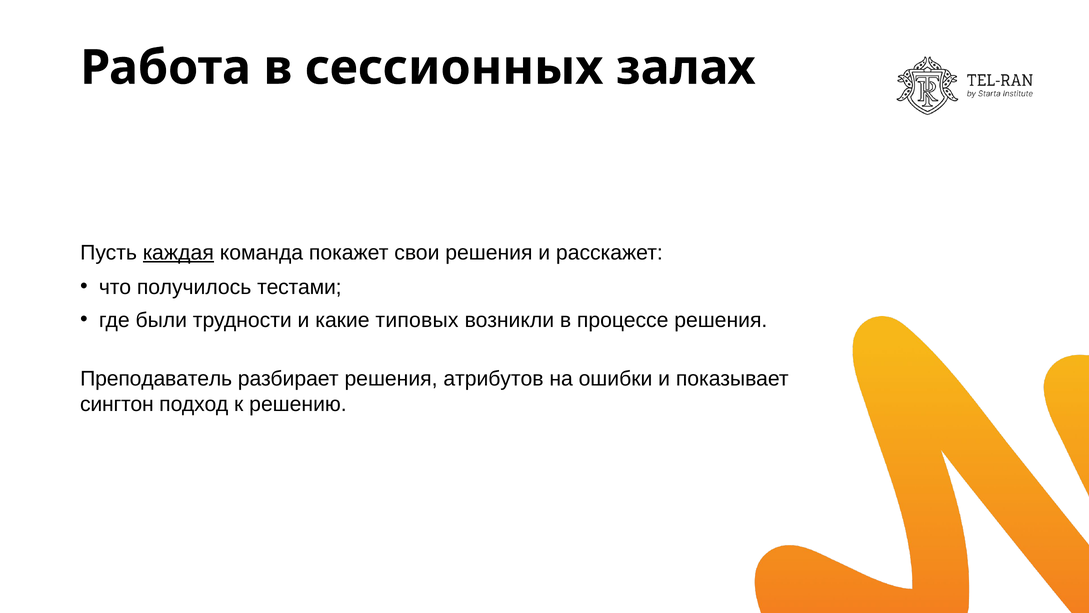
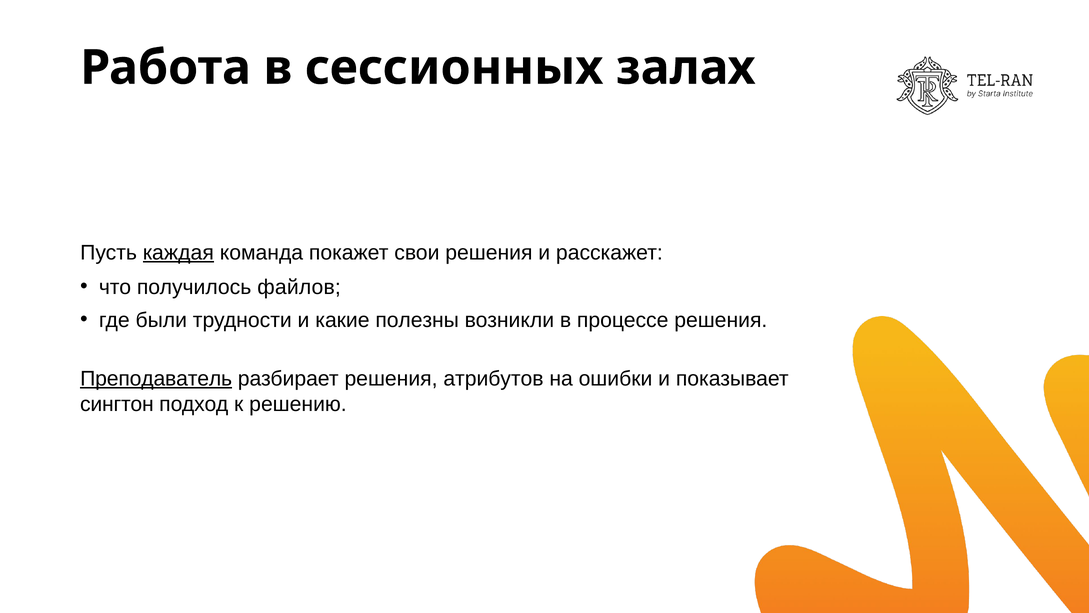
тестами: тестами -> файлов (299, 287)
типовых: типовых -> полезны (417, 320)
Преподаватель underline: none -> present (156, 378)
